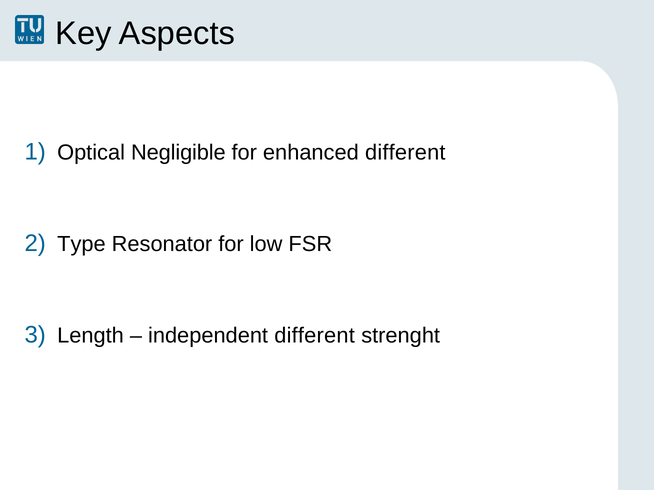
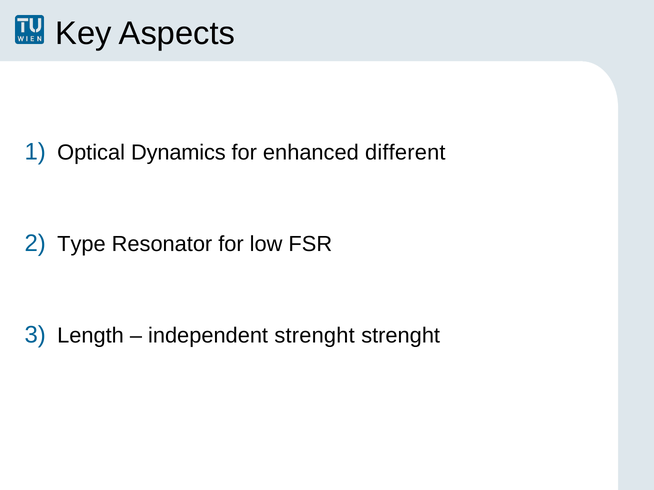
Negligible: Negligible -> Dynamics (178, 153)
independent different: different -> strenght (315, 336)
